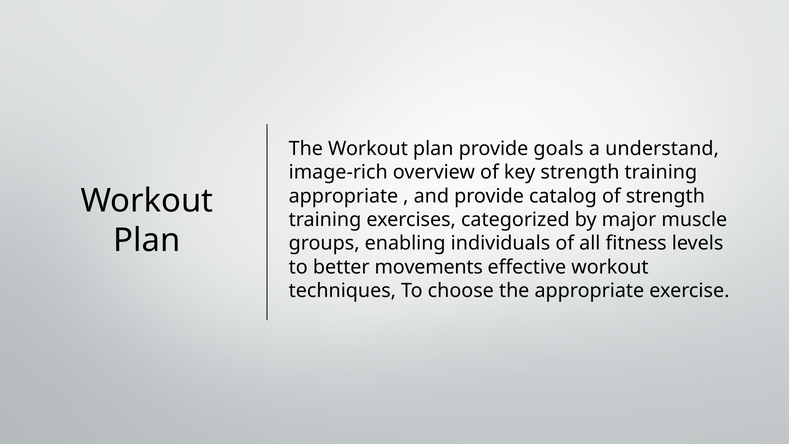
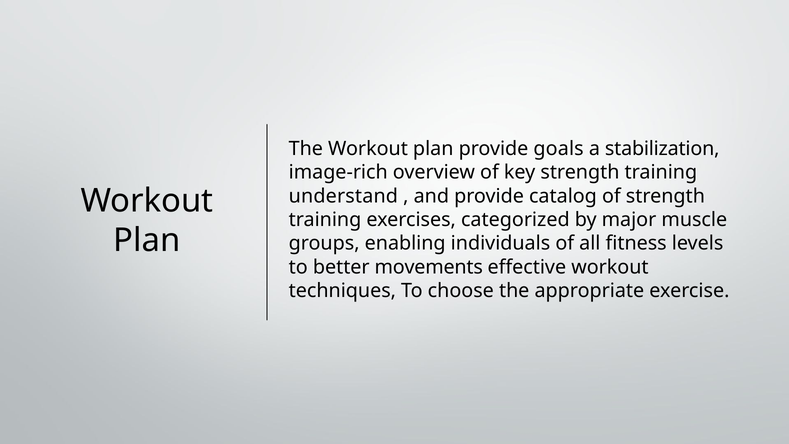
understand: understand -> stabilization (662, 149)
appropriate: appropriate -> understand (343, 196)
